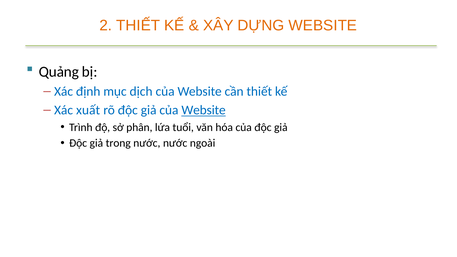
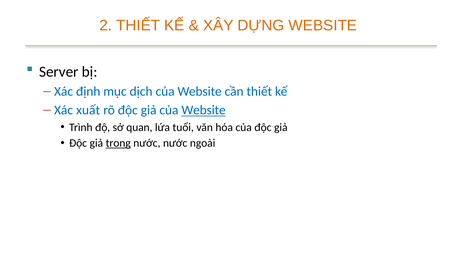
Quảng: Quảng -> Server (59, 72)
phân: phân -> quan (139, 127)
trong underline: none -> present (118, 143)
